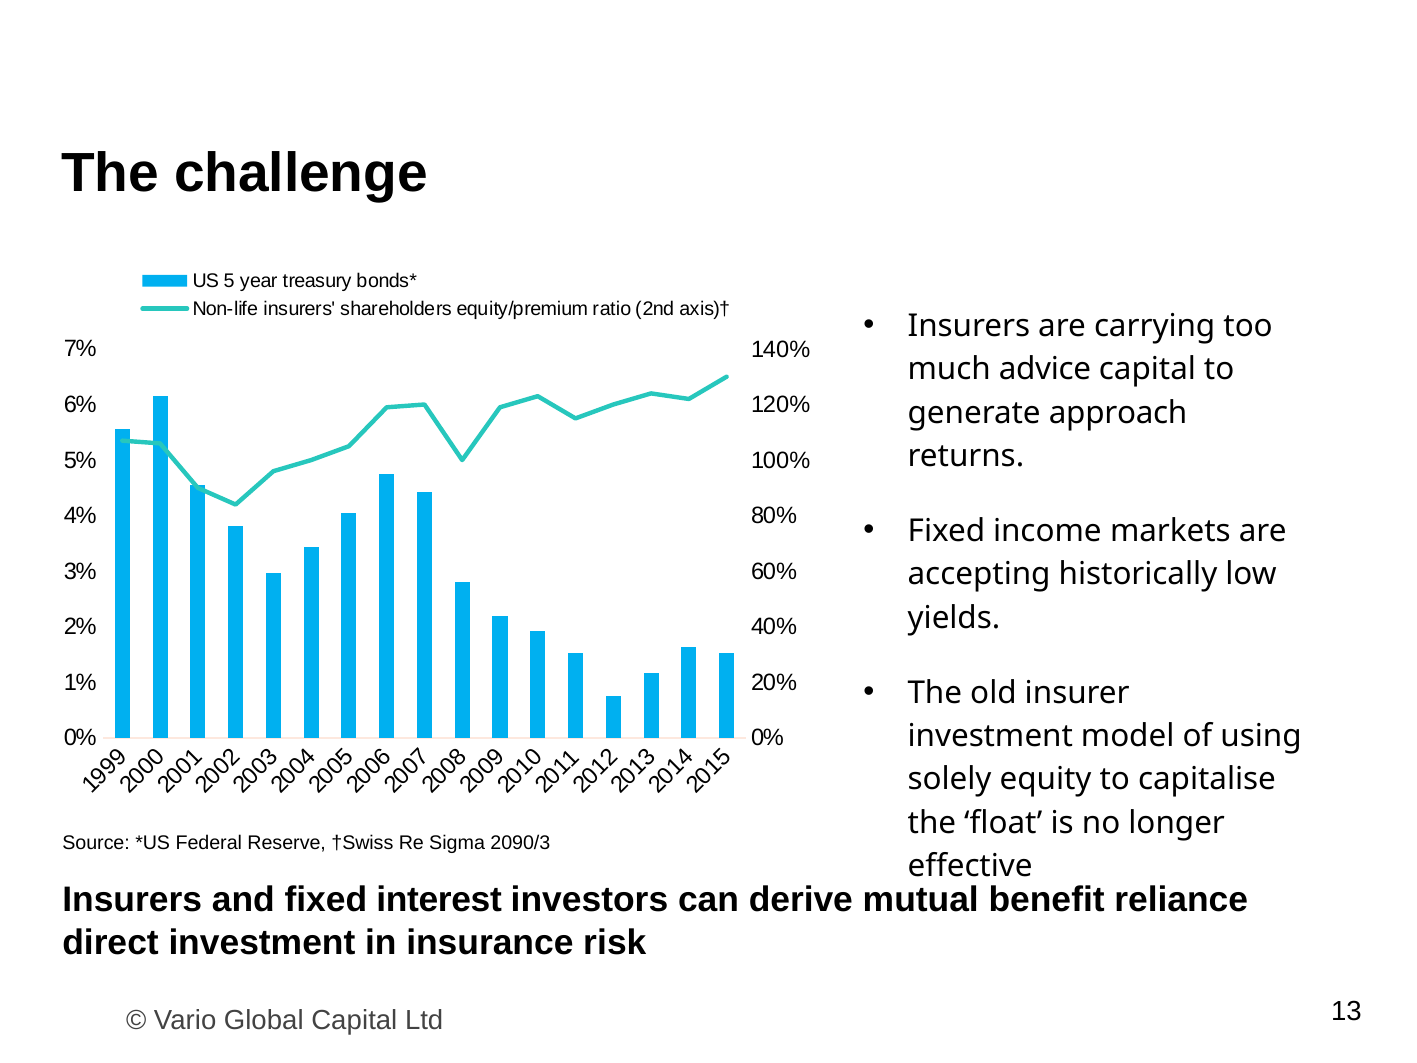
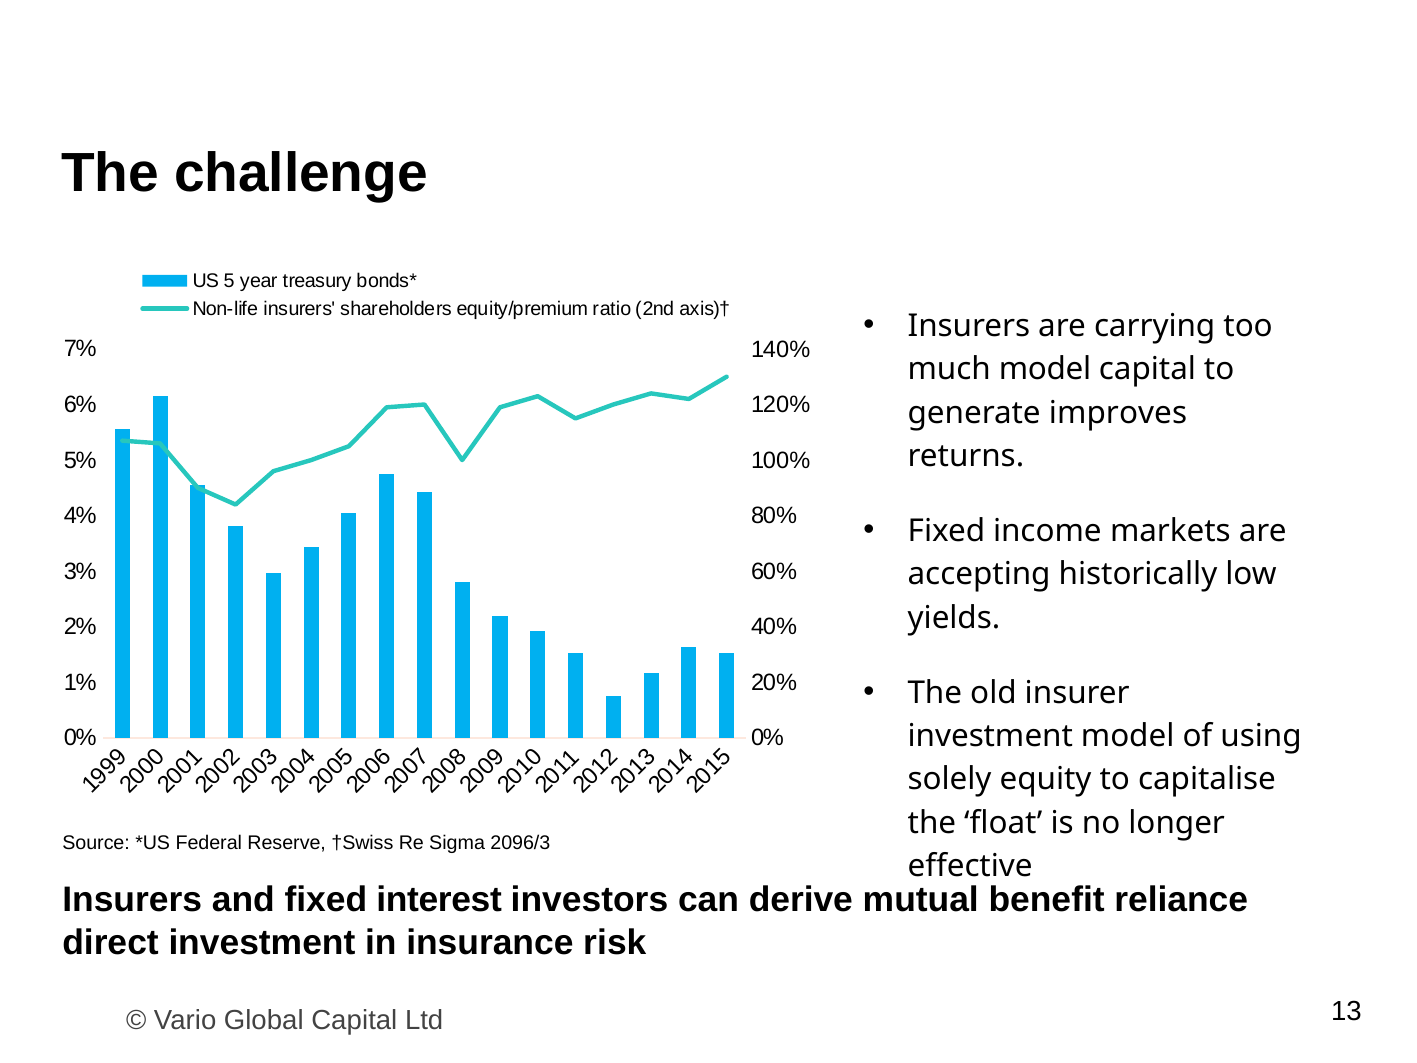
much advice: advice -> model (1045, 369)
approach: approach -> improves (1118, 413)
2090/3: 2090/3 -> 2096/3 (520, 843)
